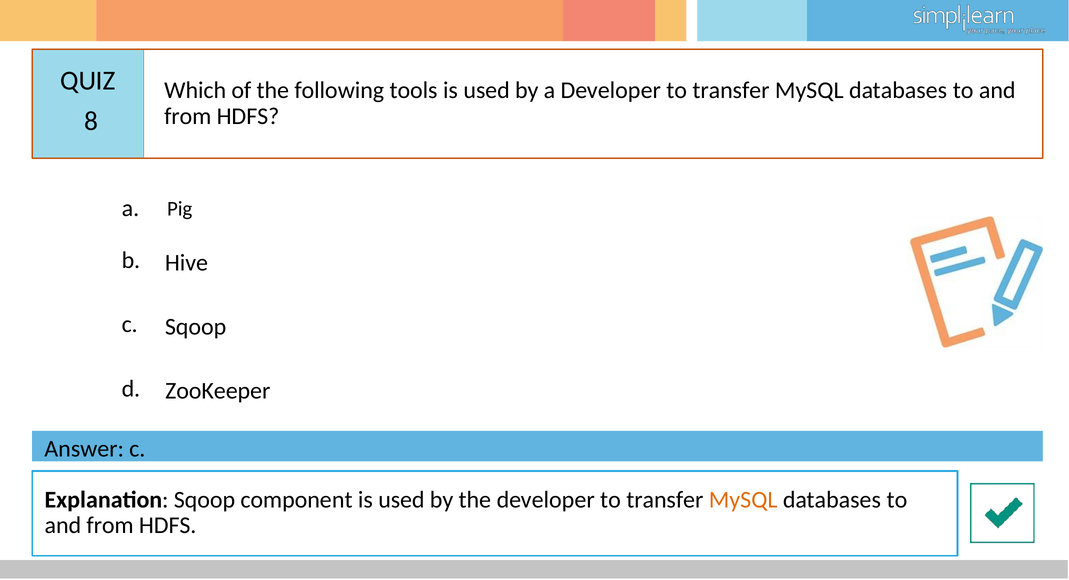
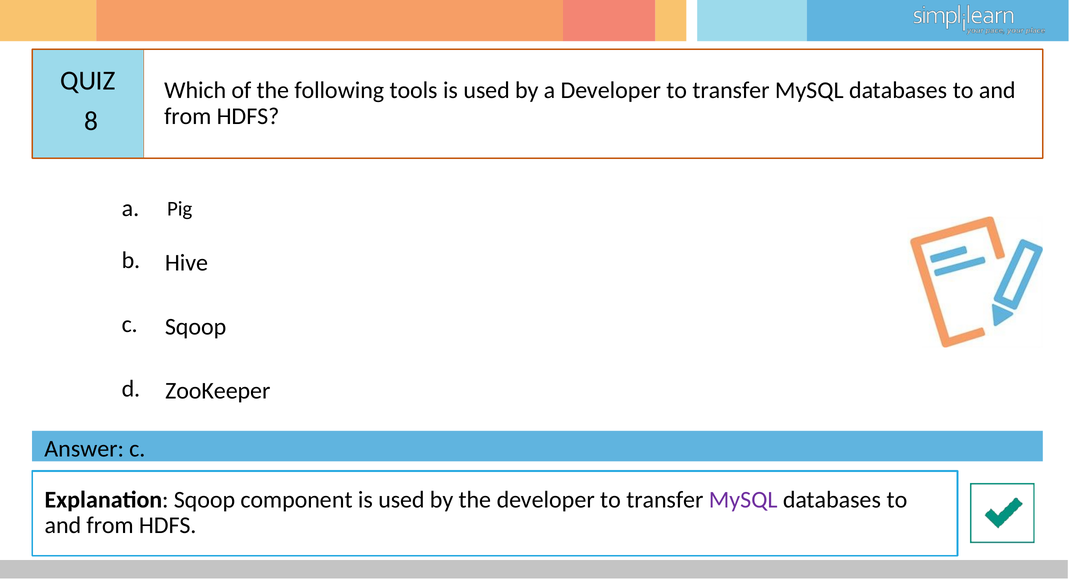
MySQL colour: orange -> purple (743, 500)
